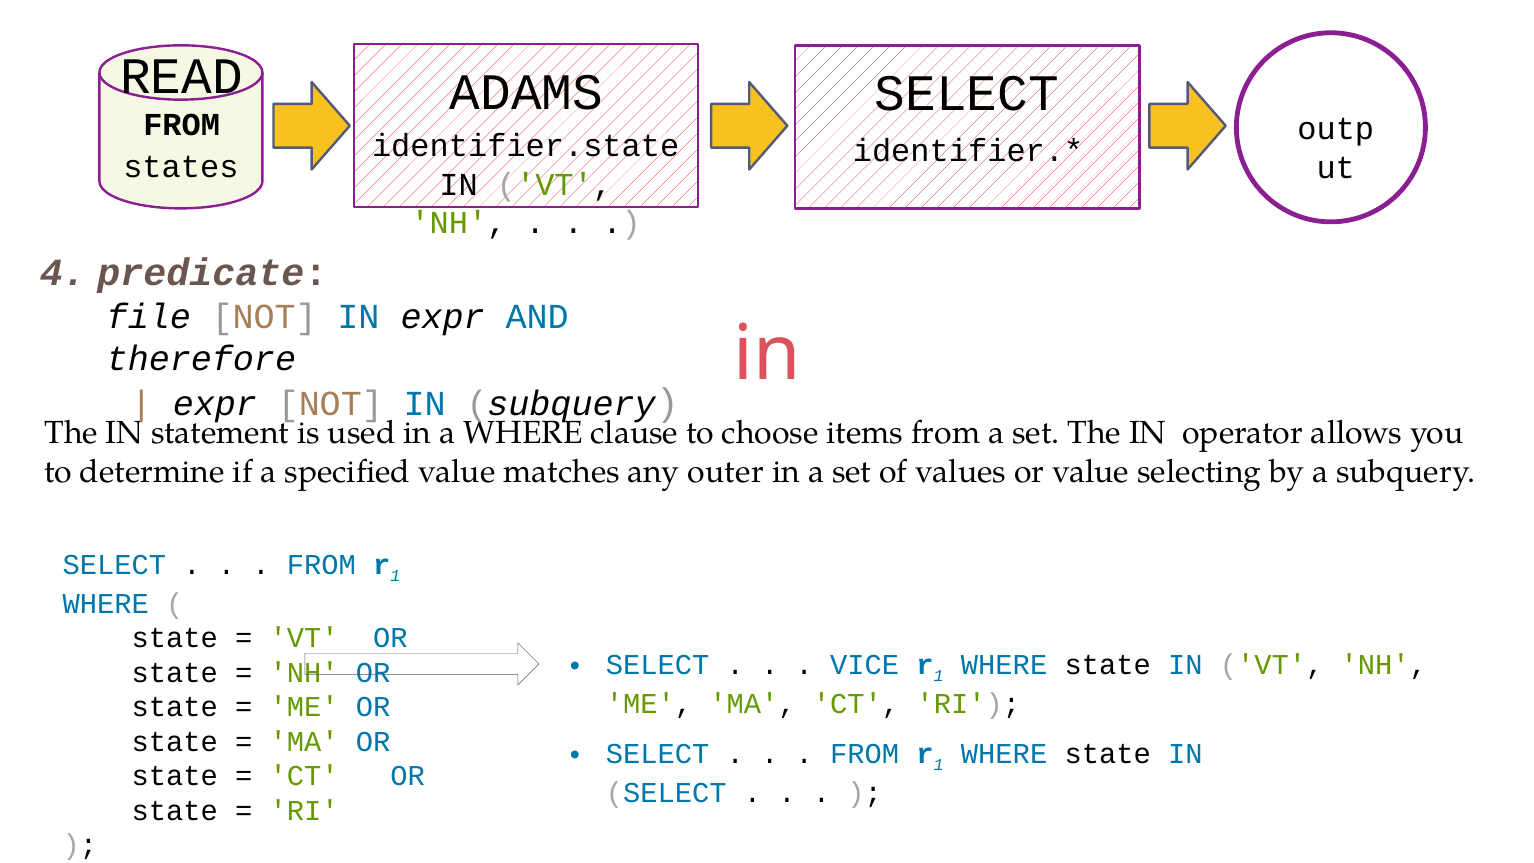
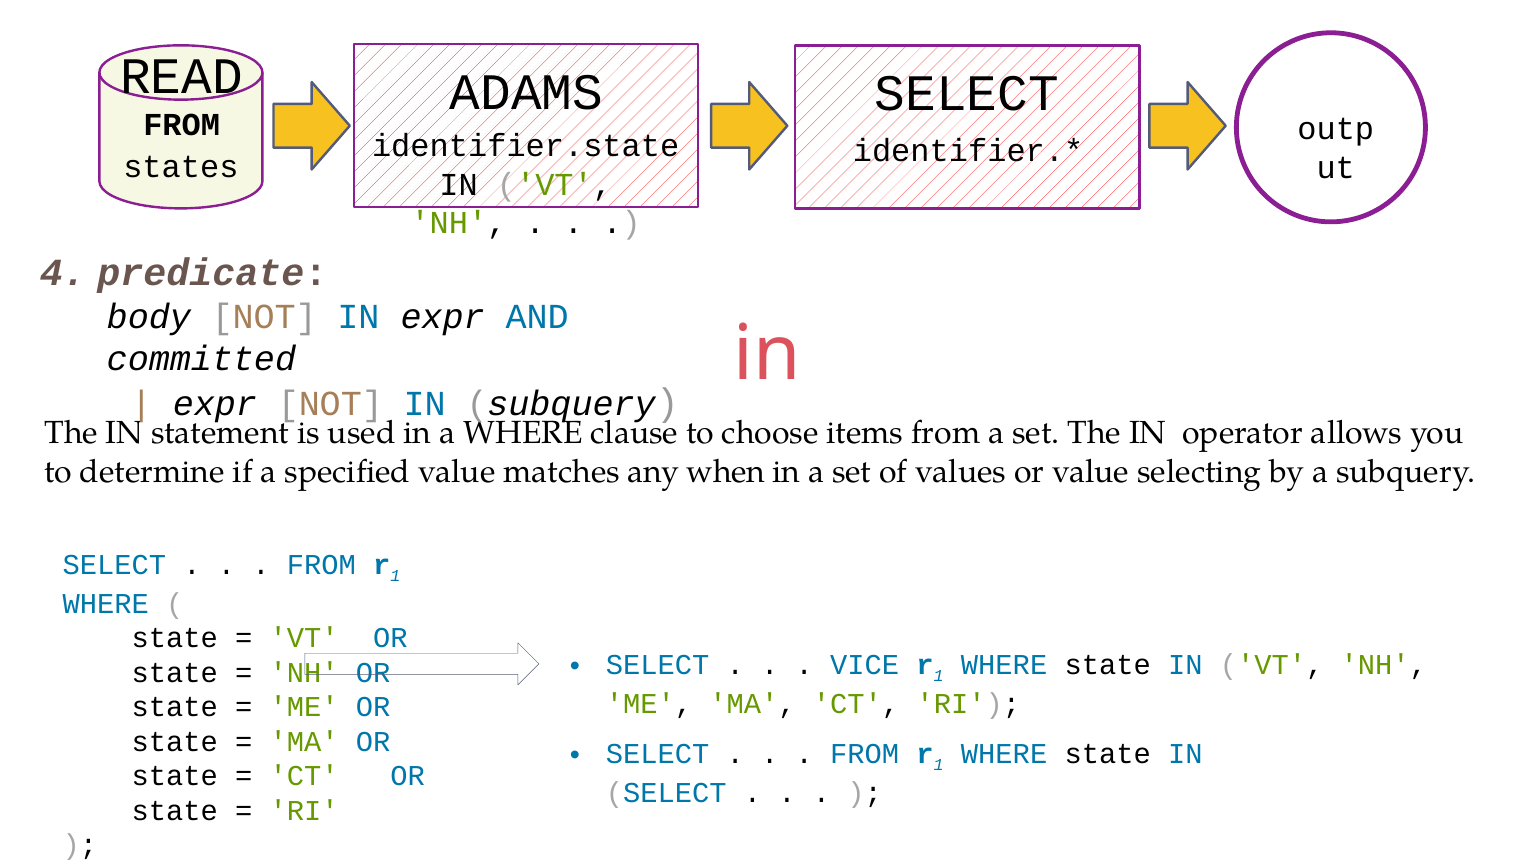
file: file -> body (149, 316)
therefore: therefore -> committed (201, 359)
outer: outer -> when (726, 472)
